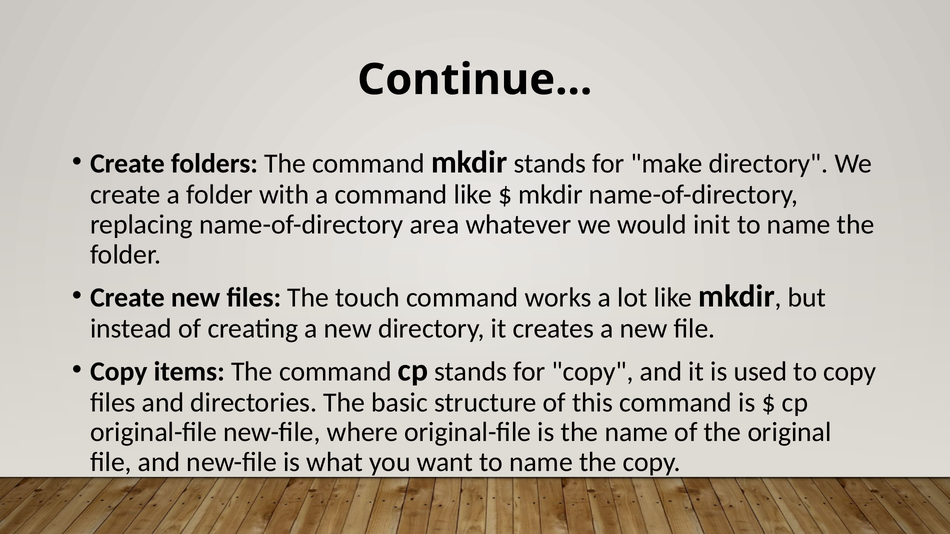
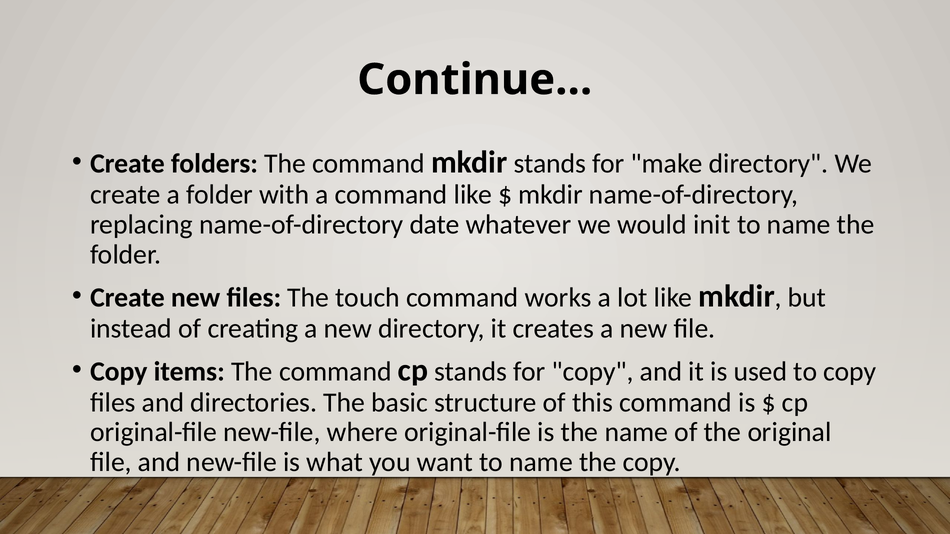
area: area -> date (435, 225)
